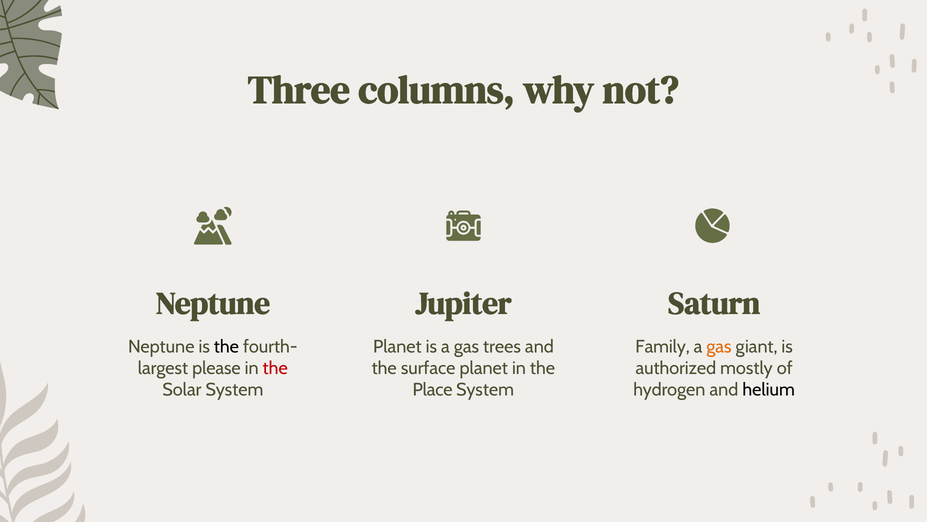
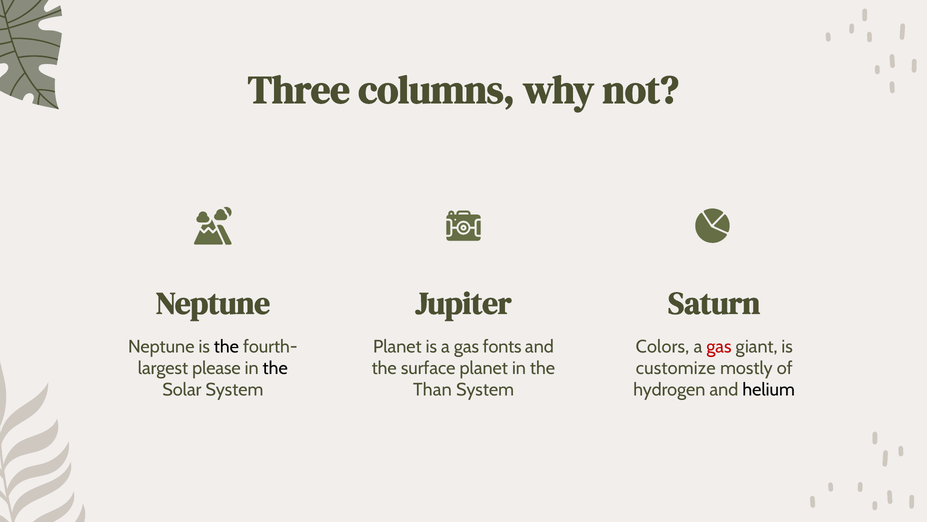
trees: trees -> fonts (502, 346)
Family: Family -> Colors (662, 346)
gas colour: orange -> red (719, 346)
the colour: red -> black (275, 368)
authorized: authorized -> customize (676, 368)
Place: Place -> Than (432, 390)
